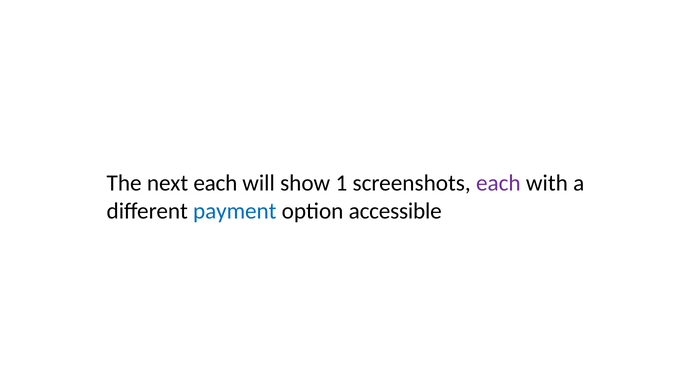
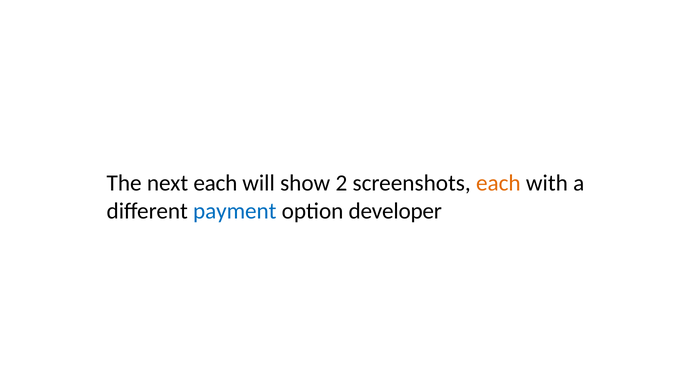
1: 1 -> 2 (341, 183)
each colour: purple -> orange (498, 183)
accessible: accessible -> developer (395, 211)
